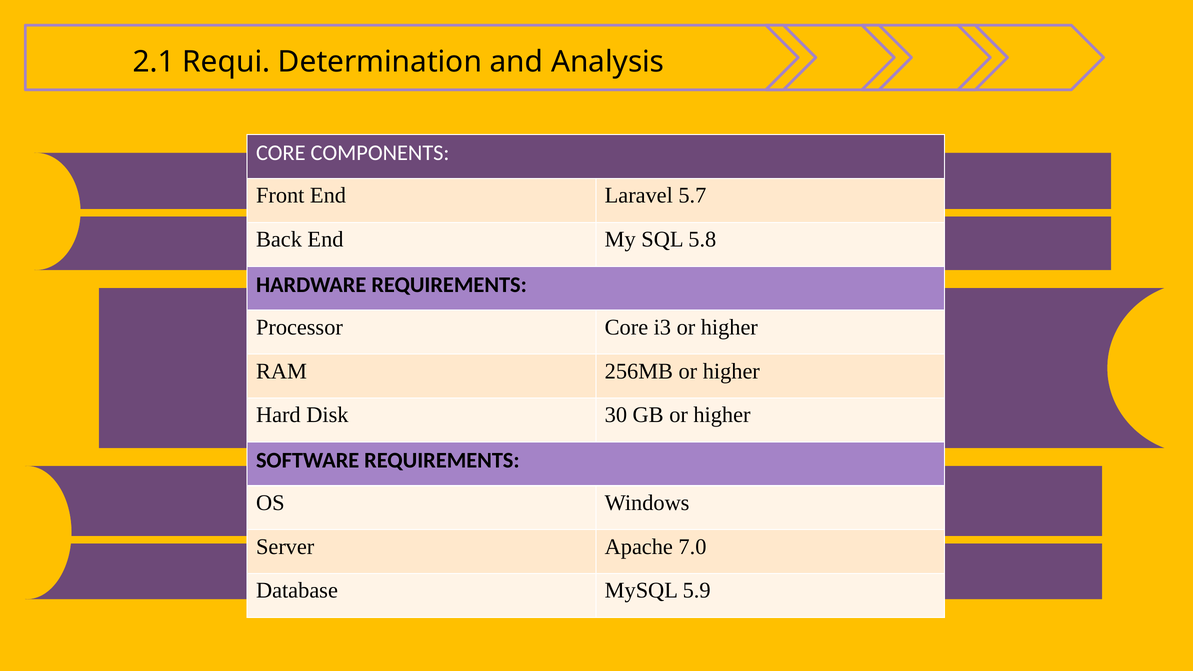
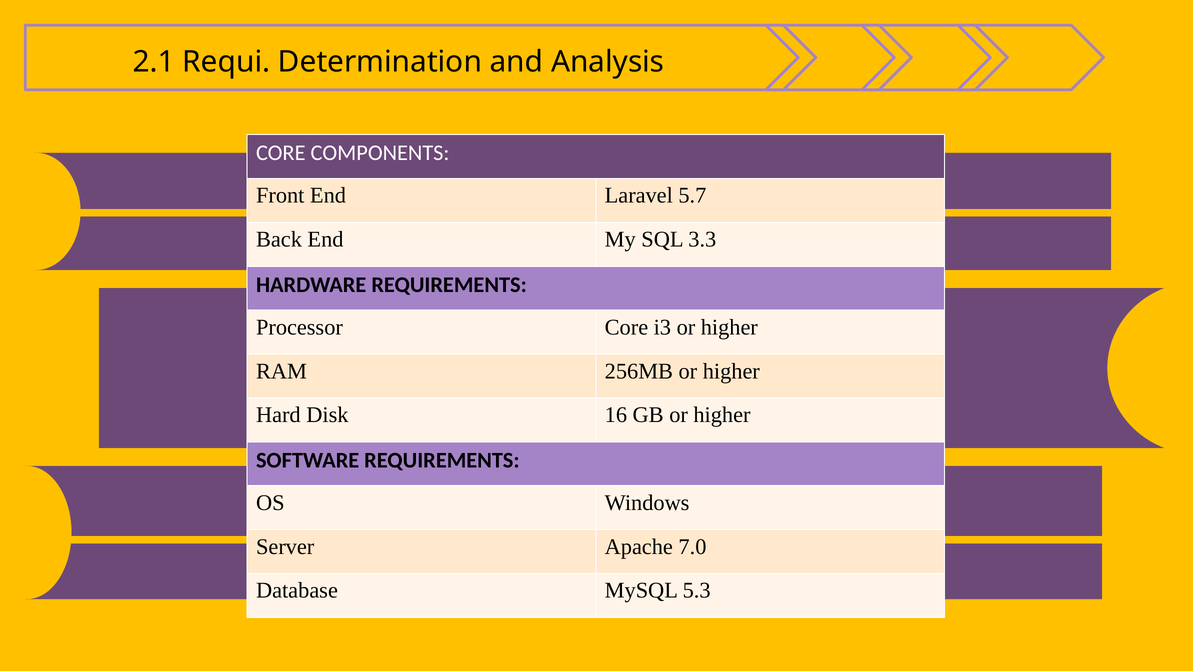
5.8: 5.8 -> 3.3 (702, 239)
30: 30 -> 16 (616, 415)
5.9: 5.9 -> 5.3 (697, 591)
